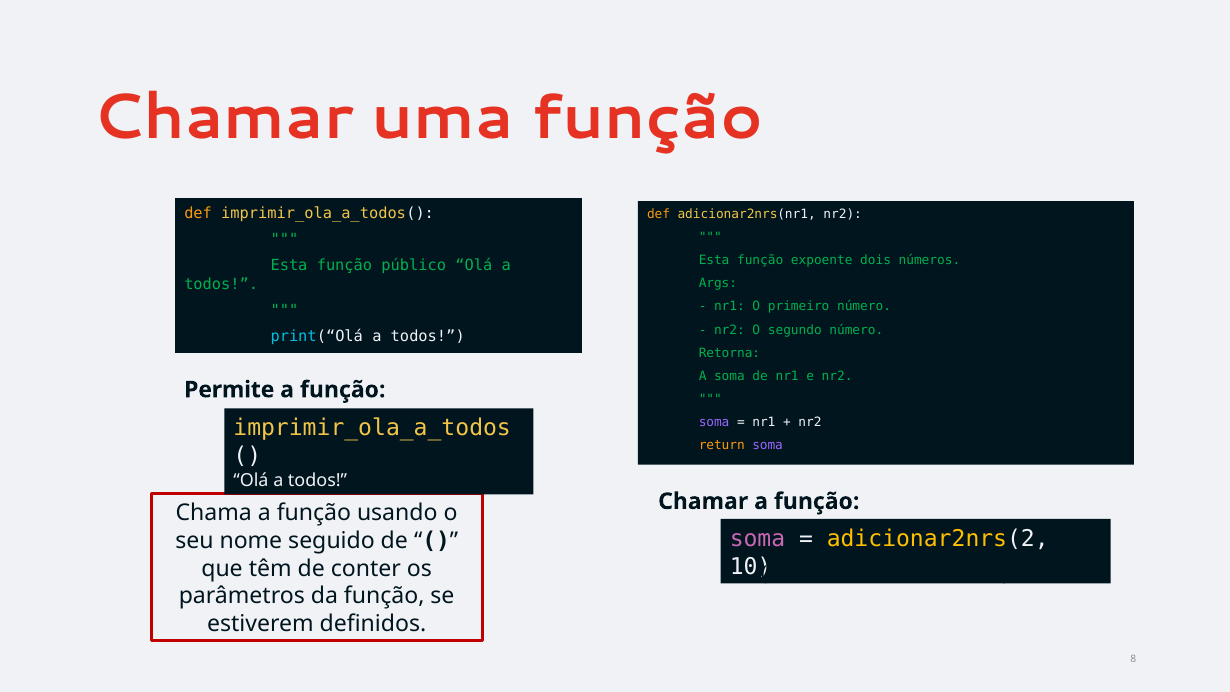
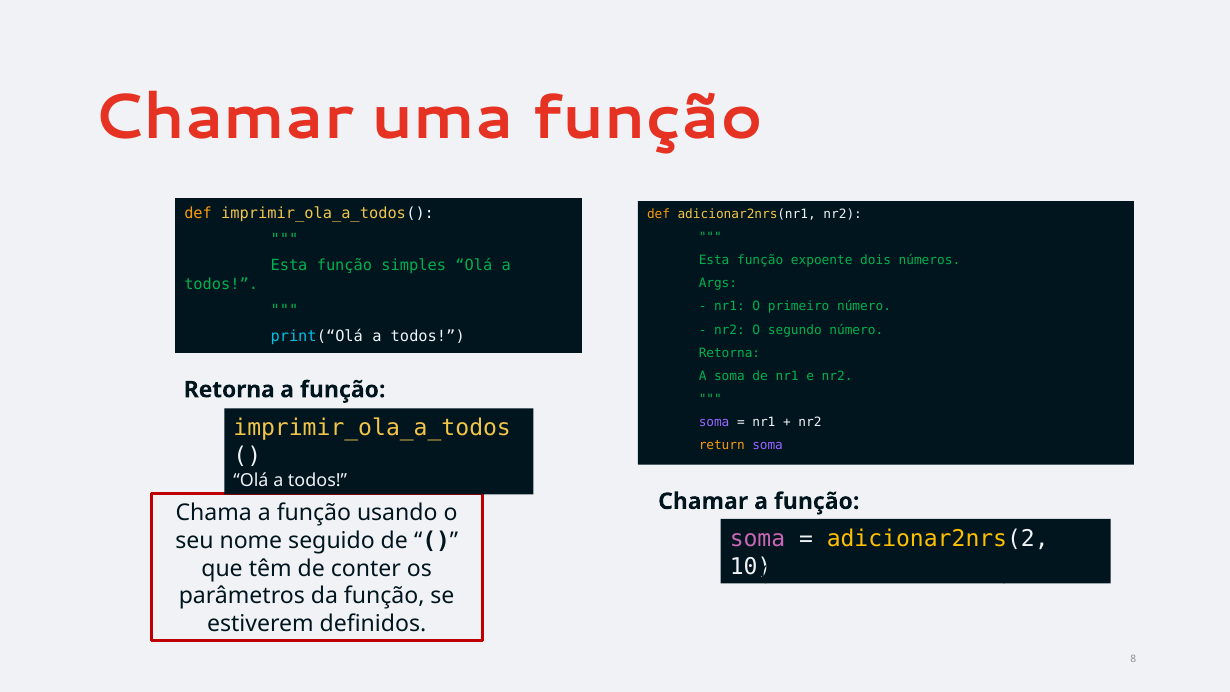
público: público -> simples (414, 266)
Permite: Permite -> Retorna (229, 390)
